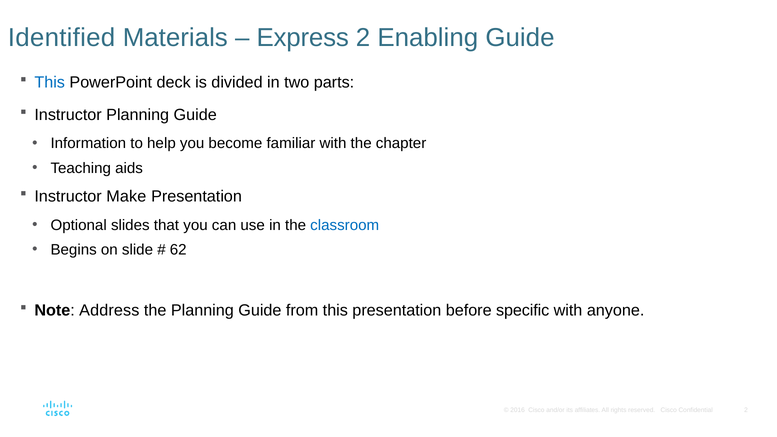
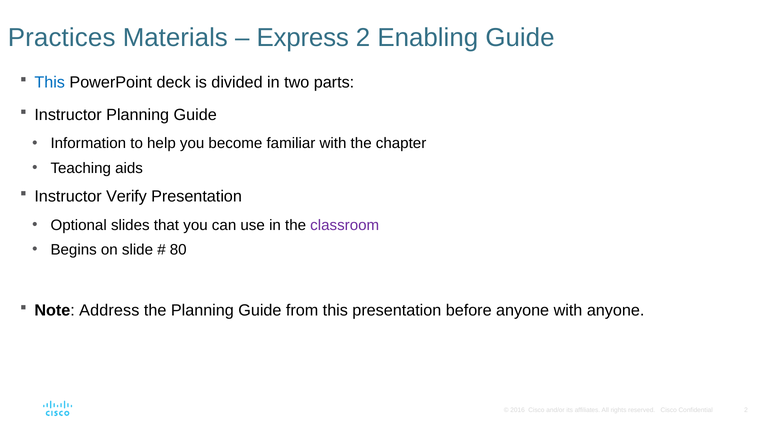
Identified: Identified -> Practices (62, 37)
Make: Make -> Verify (126, 197)
classroom colour: blue -> purple (345, 225)
62: 62 -> 80 (178, 250)
before specific: specific -> anyone (523, 311)
